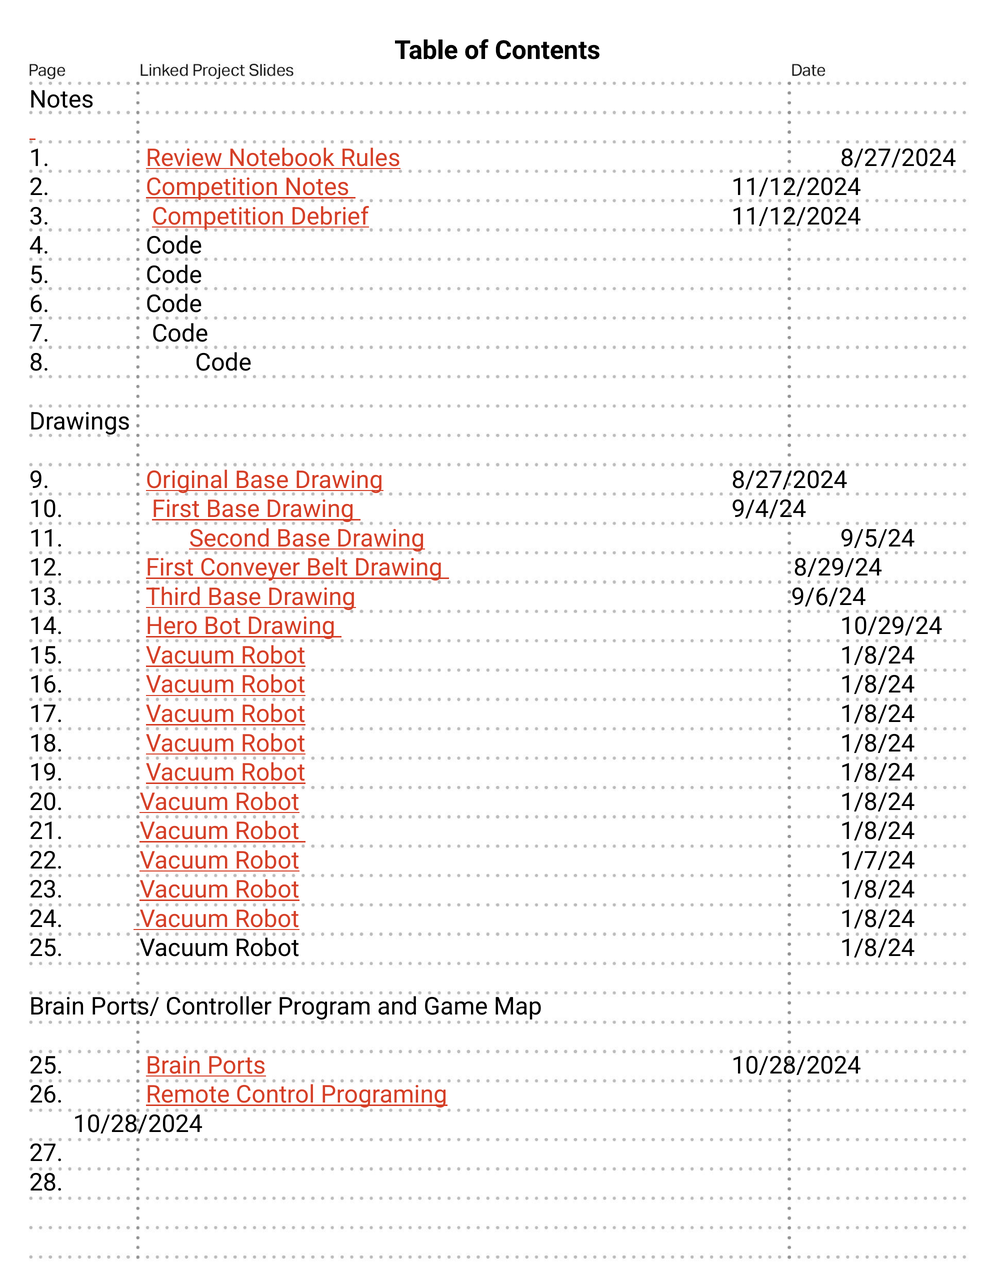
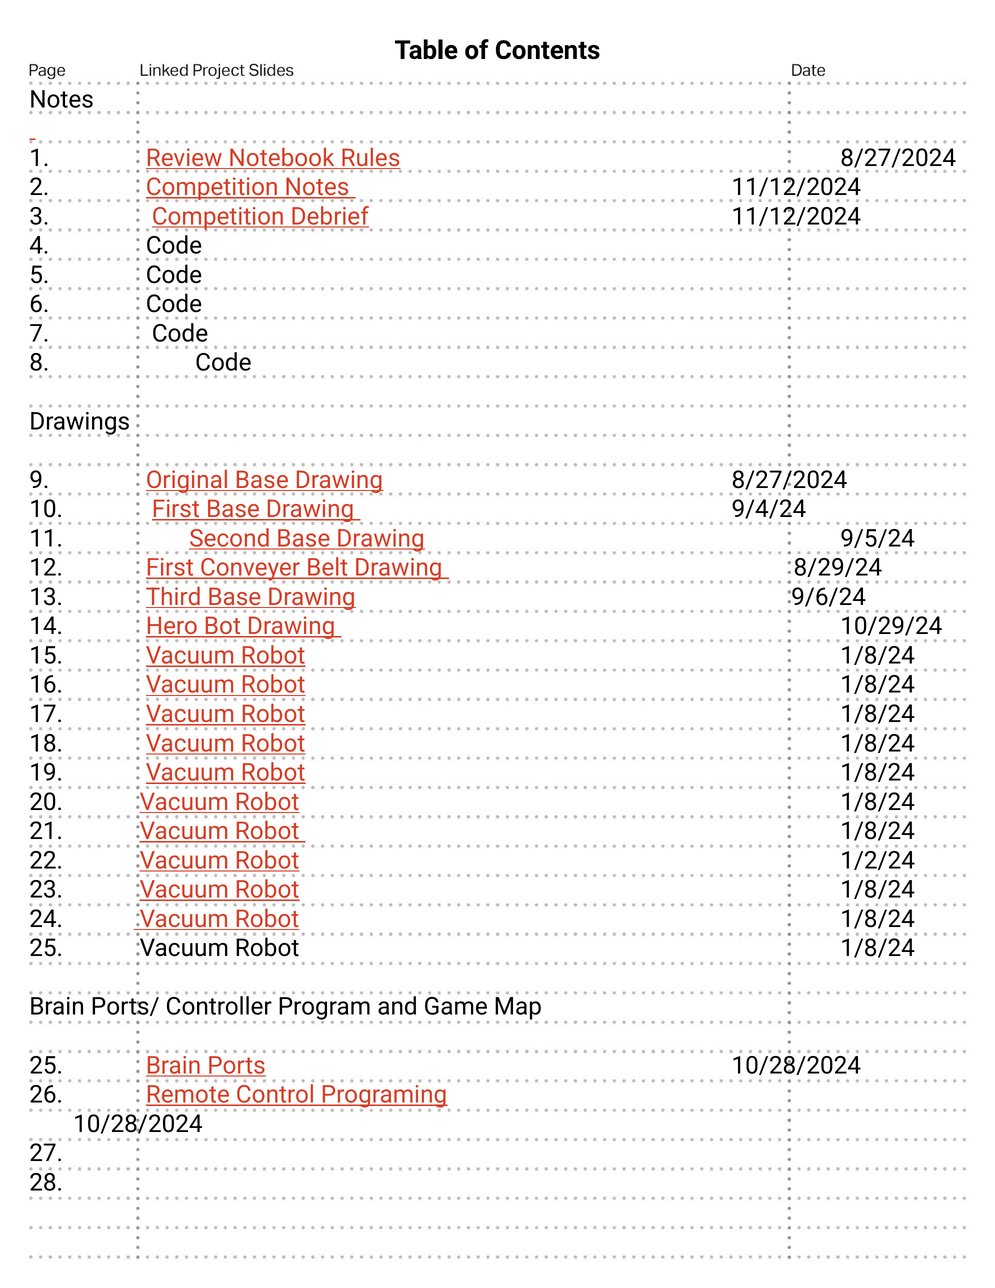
1/7/24: 1/7/24 -> 1/2/24 (878, 860)
